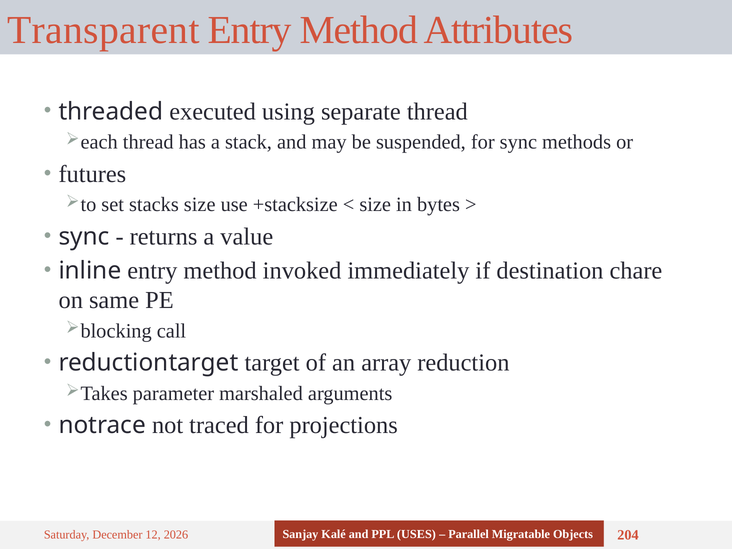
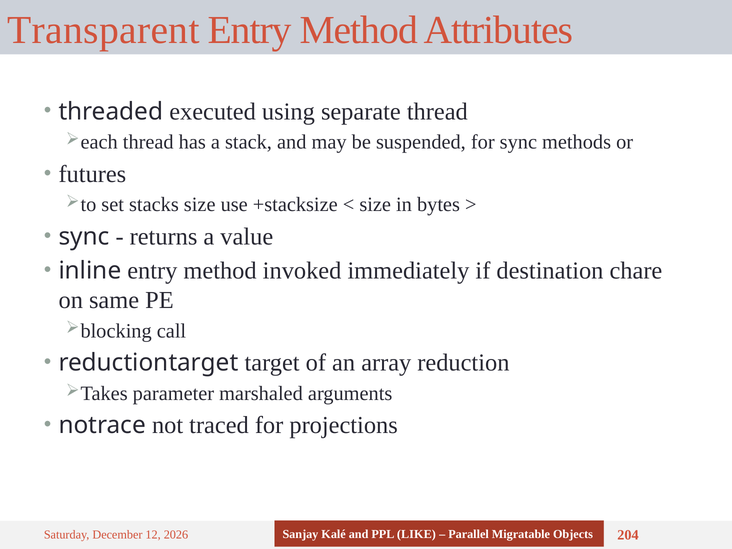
USES: USES -> LIKE (416, 534)
